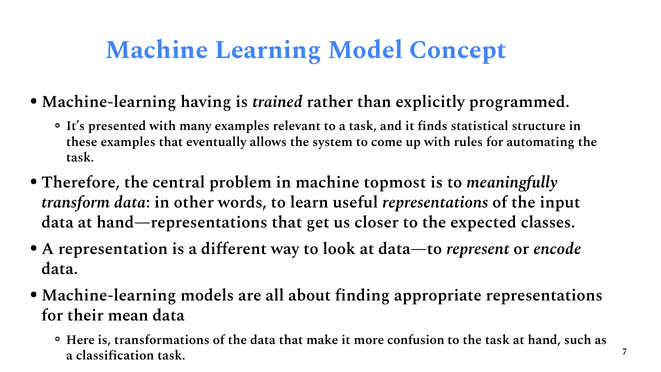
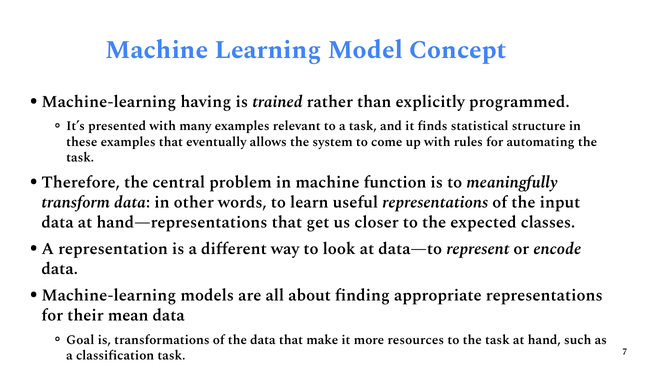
topmost: topmost -> function (395, 182)
Here: Here -> Goal (80, 340)
confusion: confusion -> resources (416, 340)
